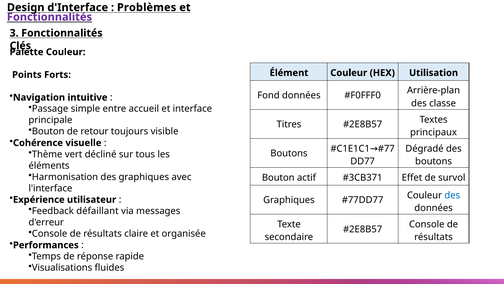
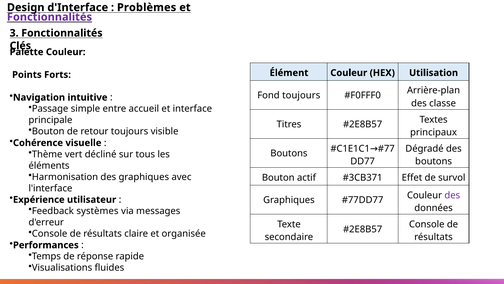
Fond données: données -> toujours (301, 95)
des colour: blue -> purple (452, 195)
défaillant: défaillant -> systèmes (97, 211)
